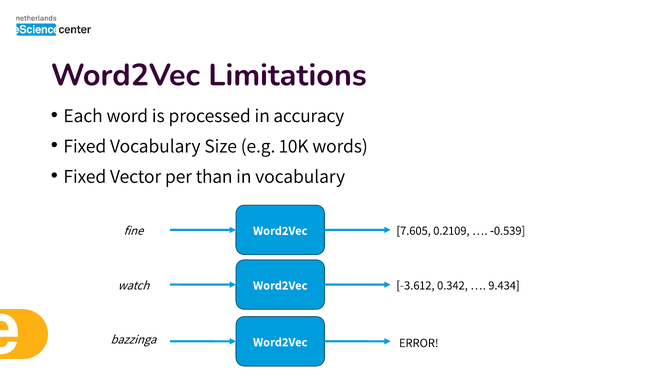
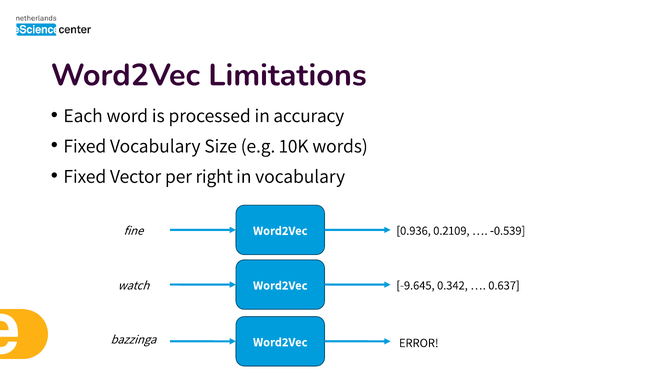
than: than -> right (214, 176)
7.605: 7.605 -> 0.936 (414, 230)
-3.612: -3.612 -> -9.645 (415, 285)
9.434: 9.434 -> 0.637 (504, 285)
